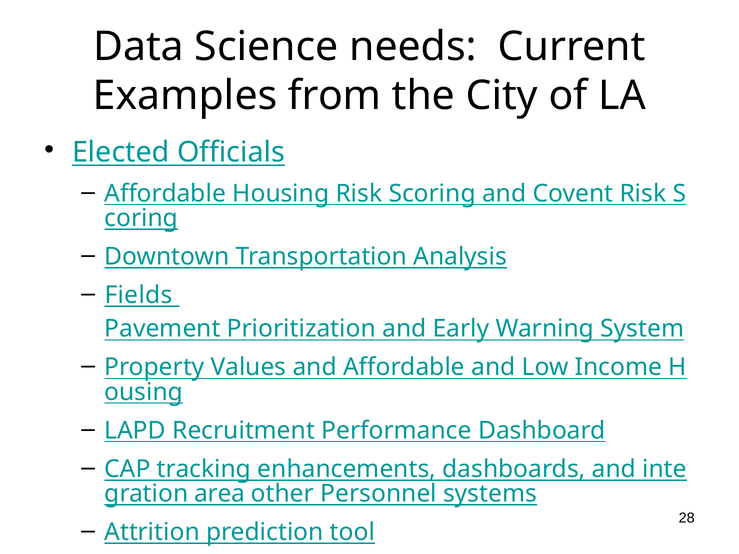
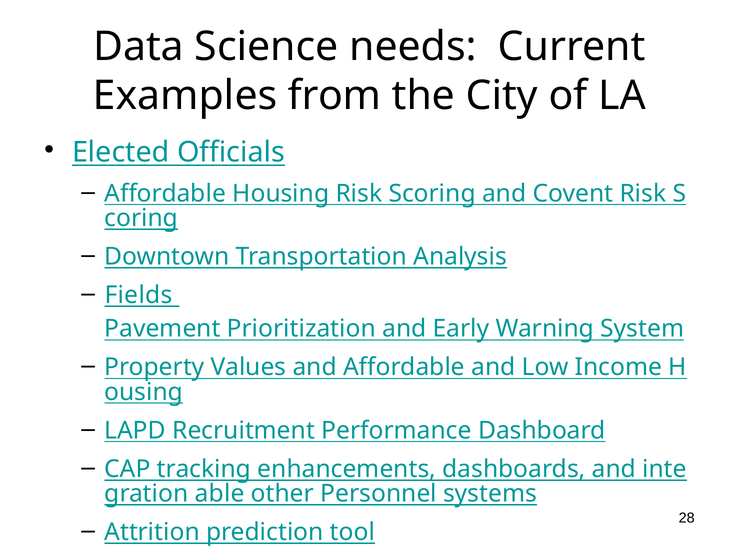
area: area -> able (220, 494)
